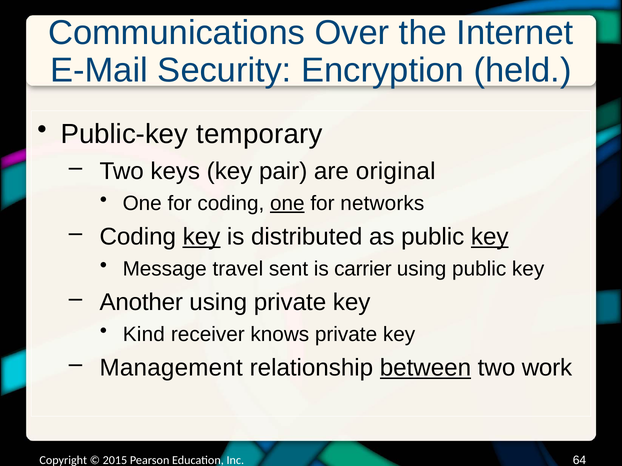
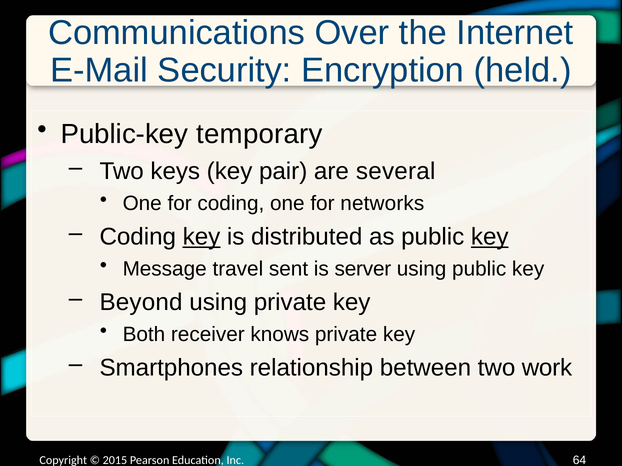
original: original -> several (396, 171)
one underline: present -> none (287, 204)
carrier: carrier -> server (363, 269)
Another: Another -> Beyond (141, 303)
Kind: Kind -> Both (144, 335)
Management: Management -> Smartphones (171, 368)
between underline: present -> none (425, 368)
